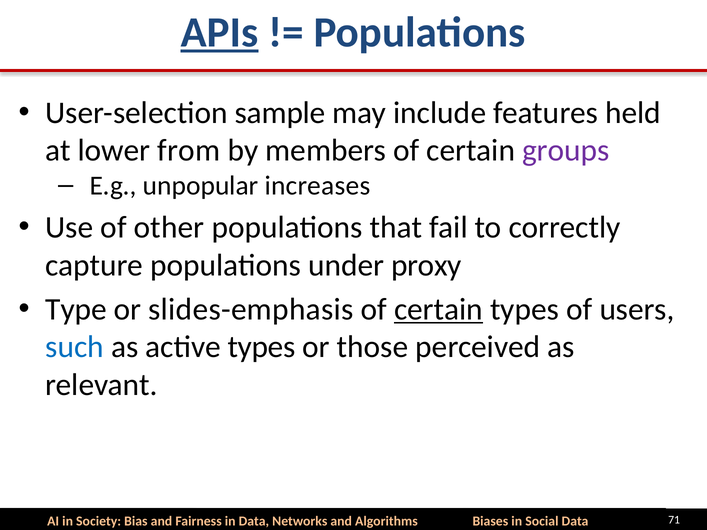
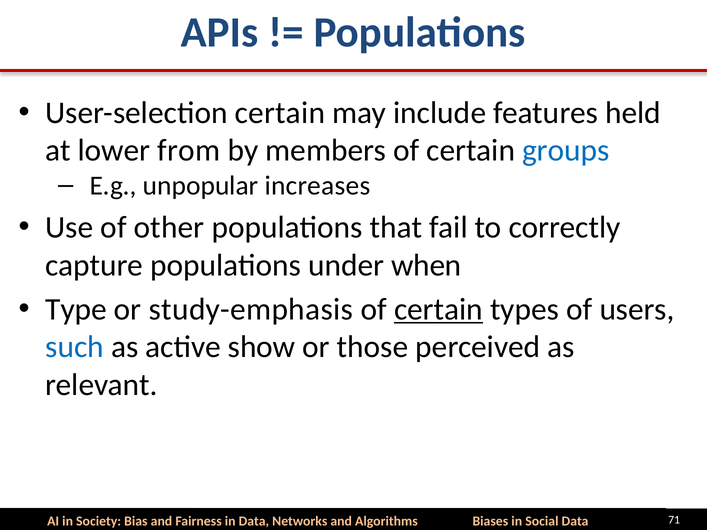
APIs underline: present -> none (220, 32)
User-selection sample: sample -> certain (280, 113)
groups colour: purple -> blue (566, 151)
proxy: proxy -> when (426, 265)
slides-emphasis: slides-emphasis -> study-emphasis (251, 309)
active types: types -> show (262, 347)
